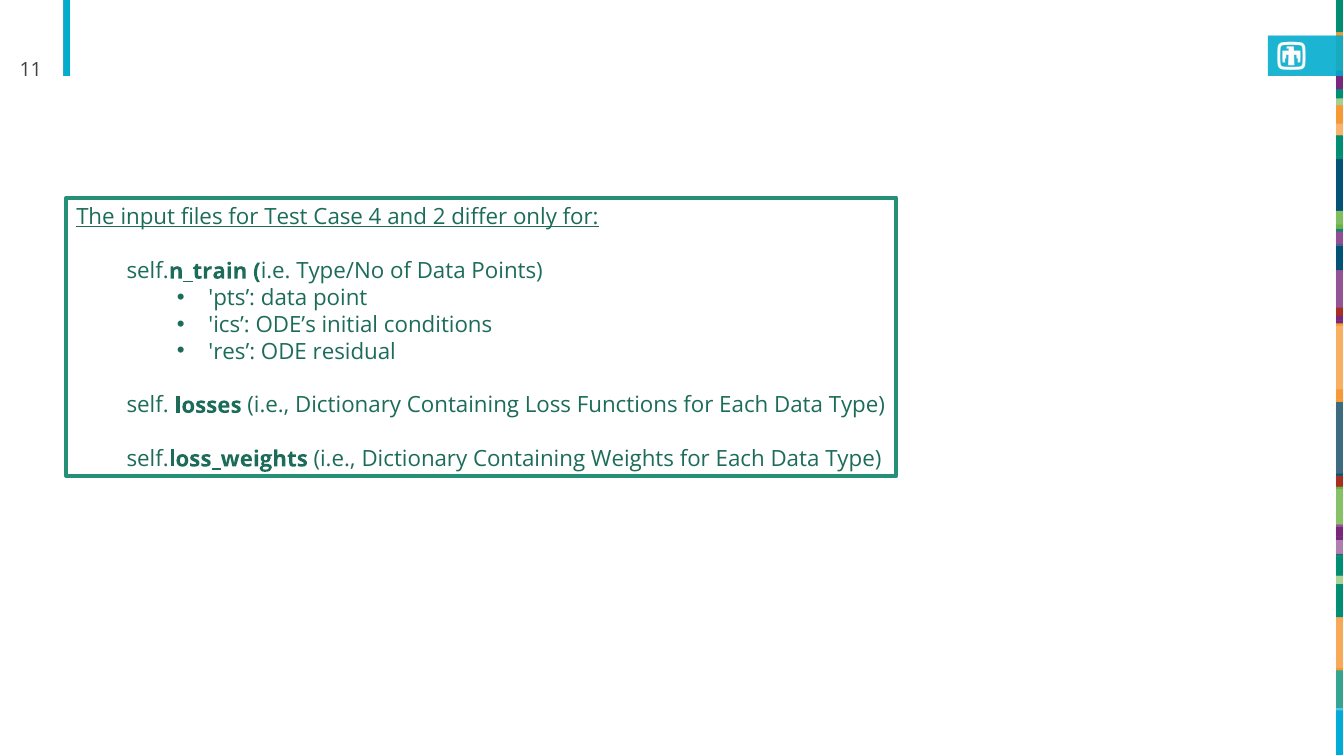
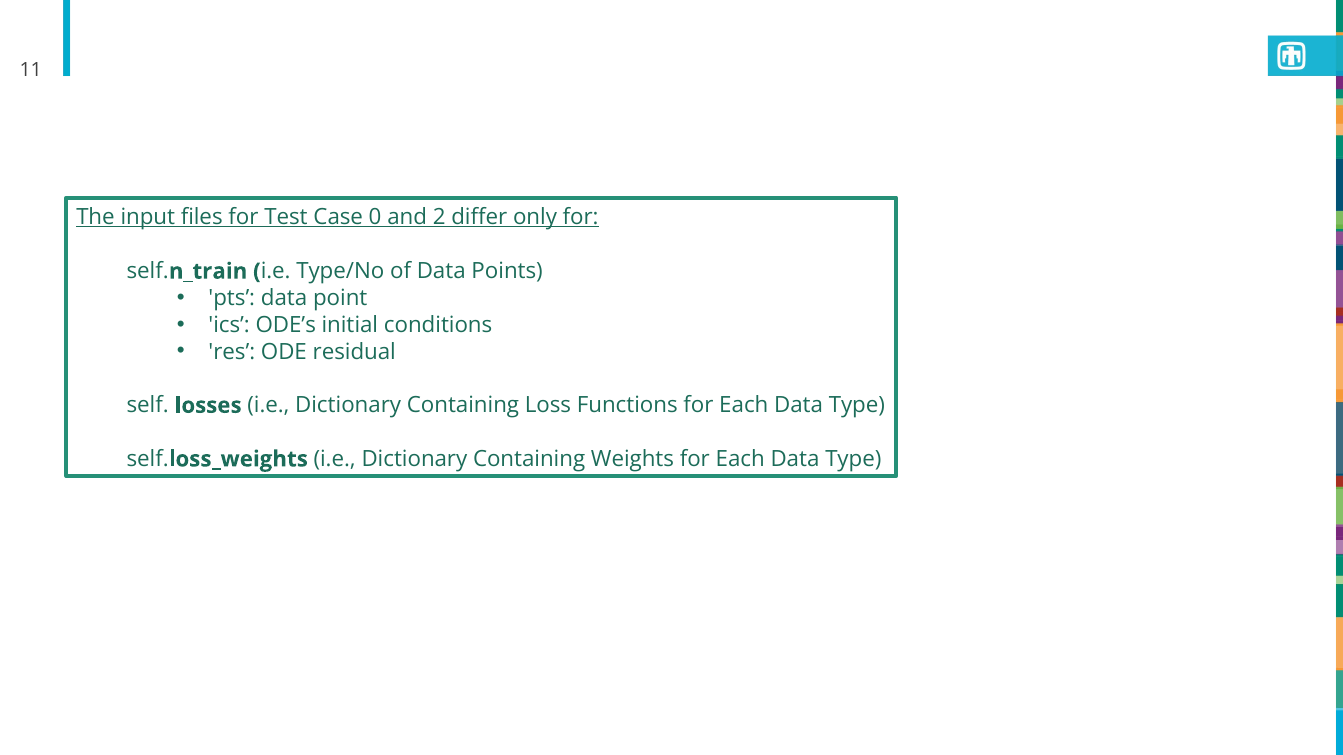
4: 4 -> 0 (375, 218)
